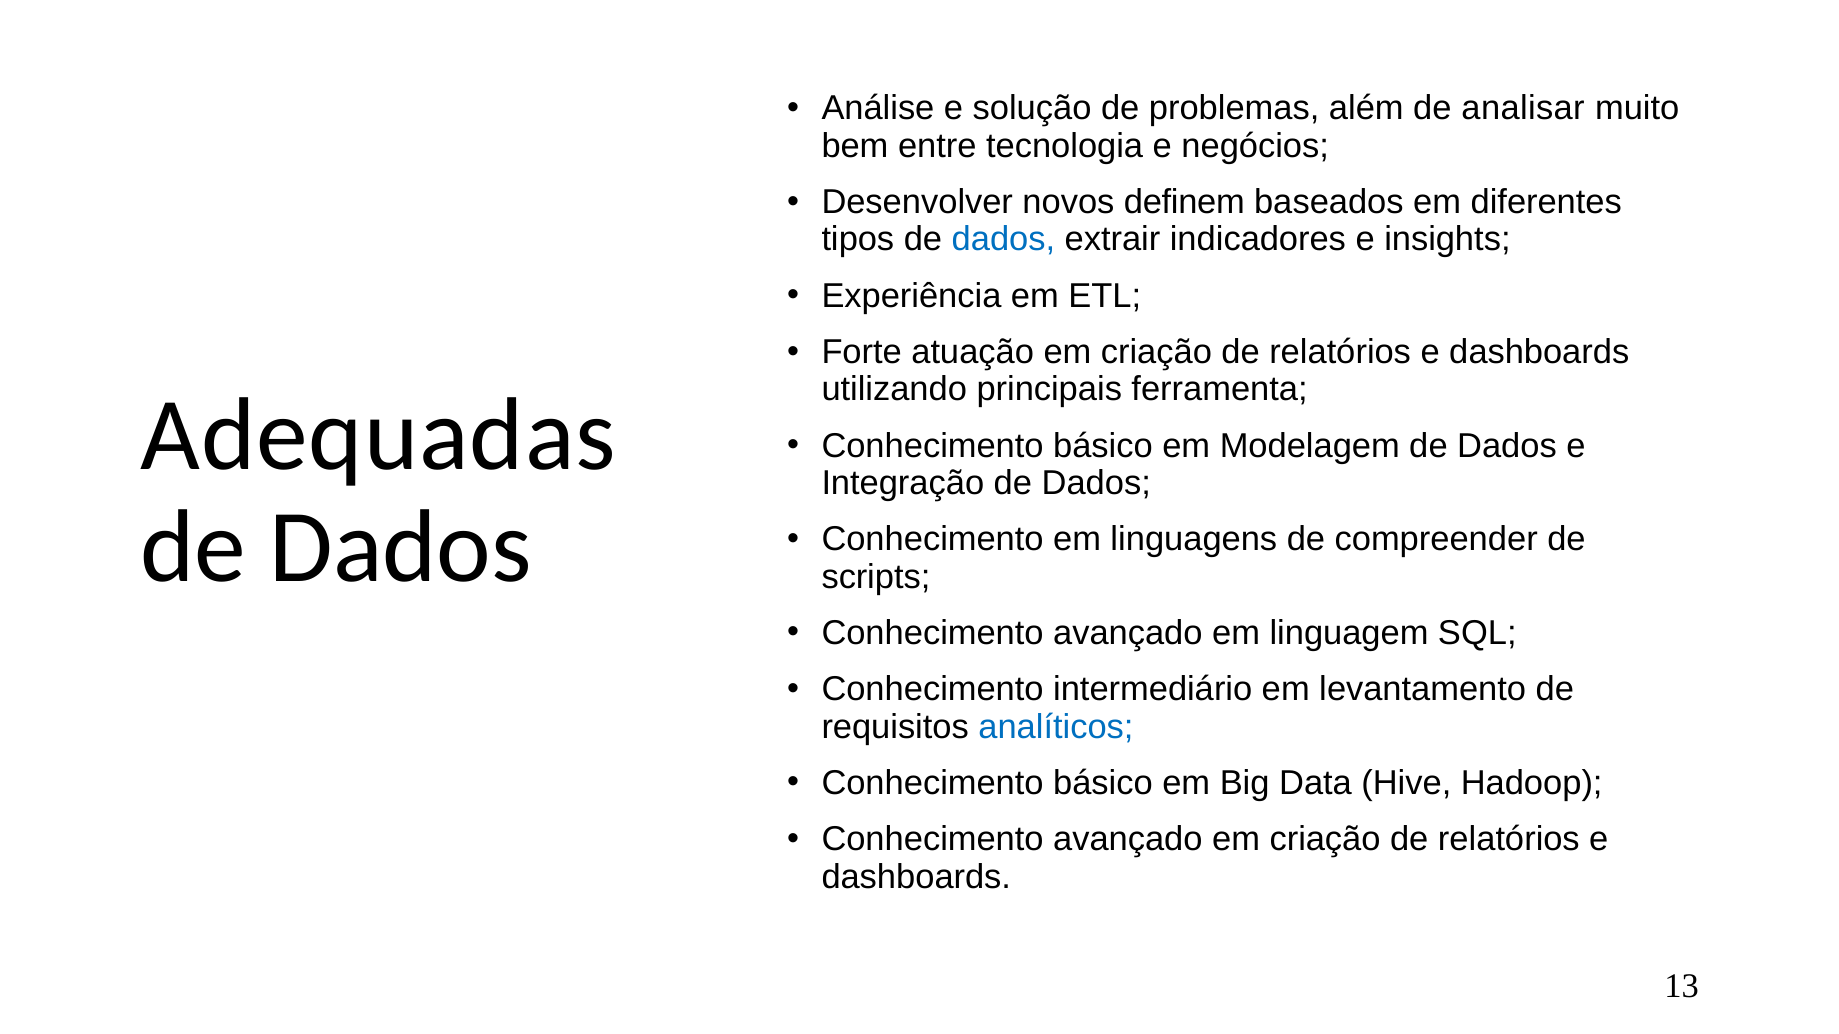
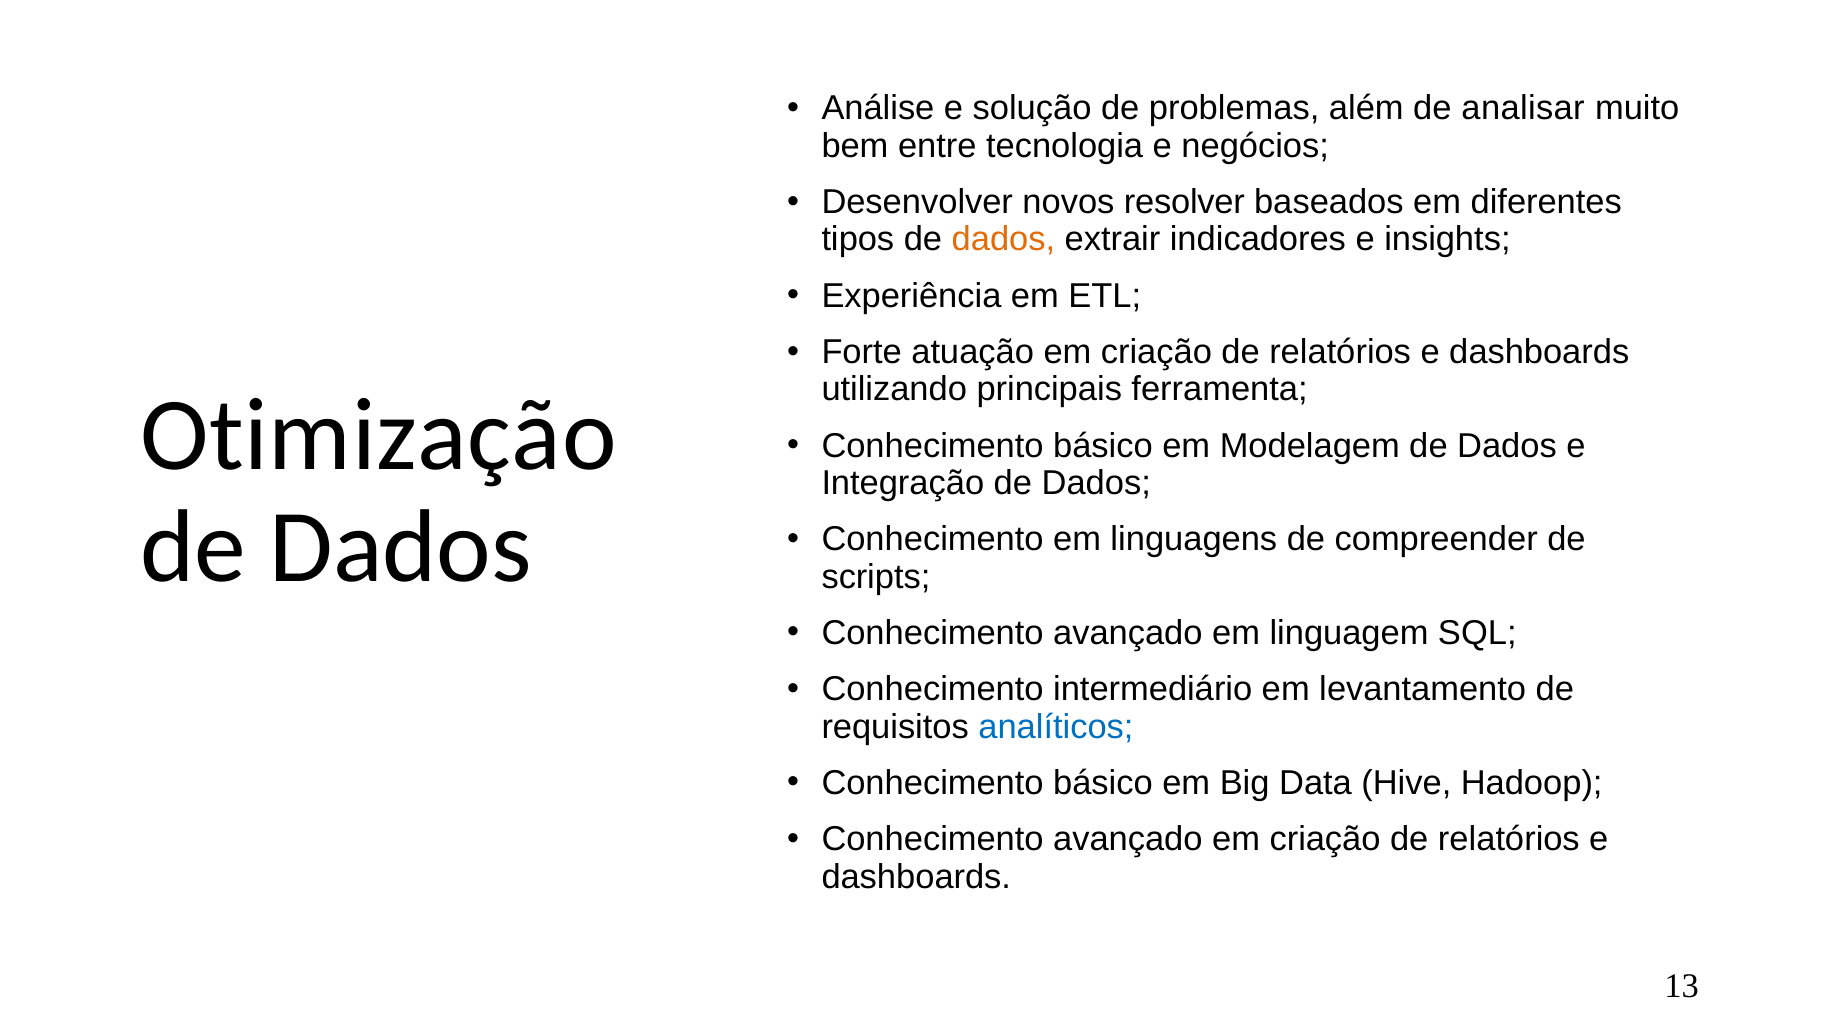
definem: definem -> resolver (1184, 202)
dados colour: blue -> orange (1003, 239)
Adequadas: Adequadas -> Otimização (379, 436)
